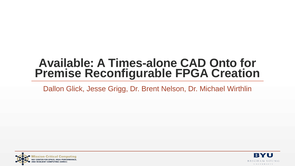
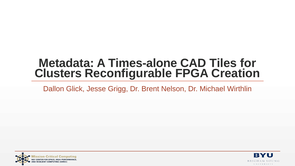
Available: Available -> Metadata (66, 63)
Onto: Onto -> Tiles (223, 63)
Premise: Premise -> Clusters (58, 73)
